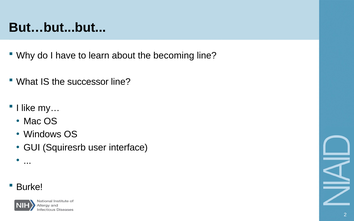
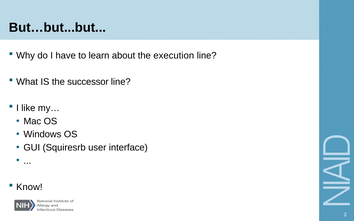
becoming: becoming -> execution (174, 56)
Burke: Burke -> Know (29, 187)
